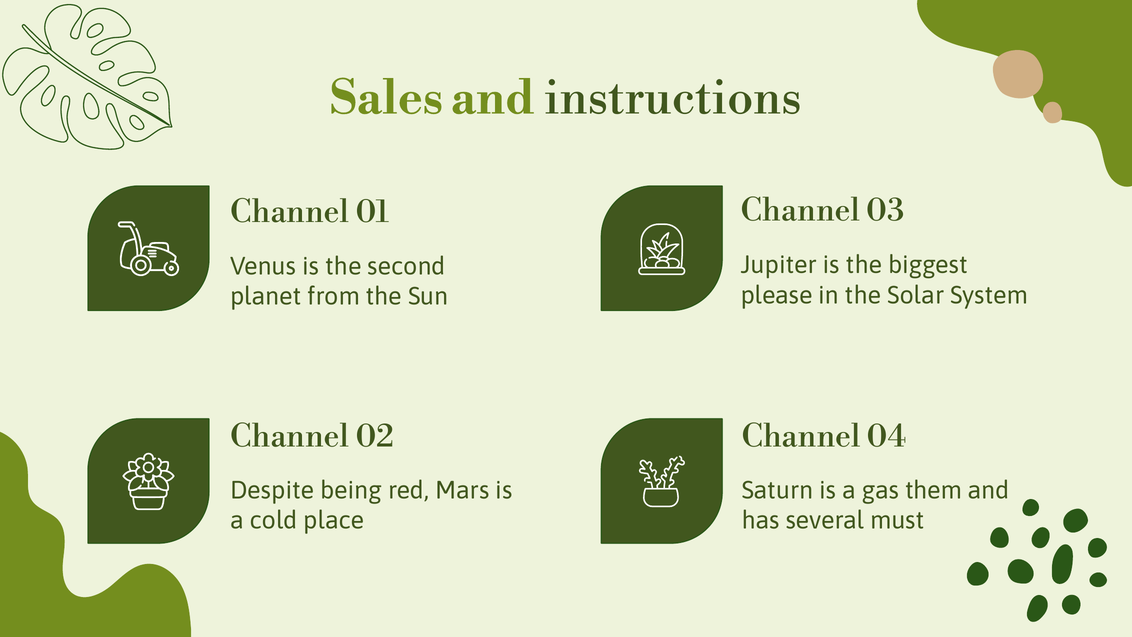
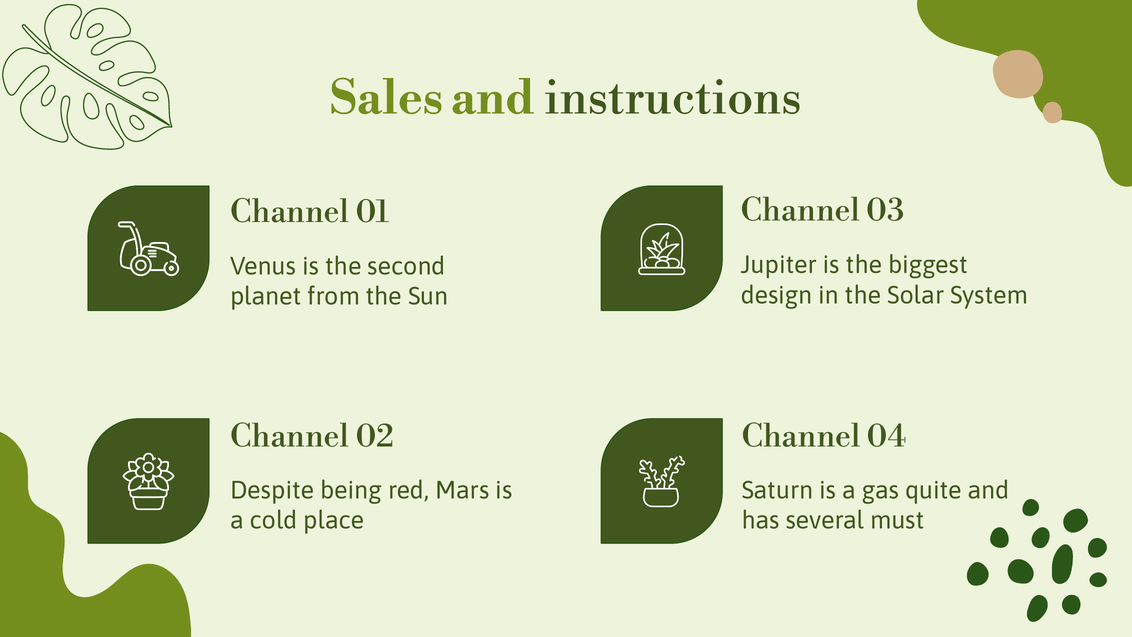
please: please -> design (777, 295)
them: them -> quite (933, 490)
